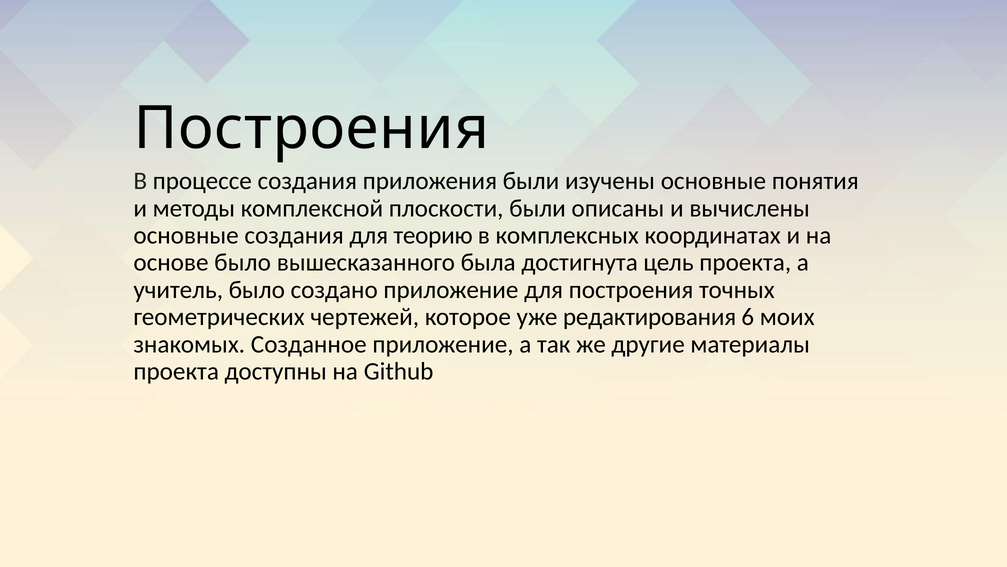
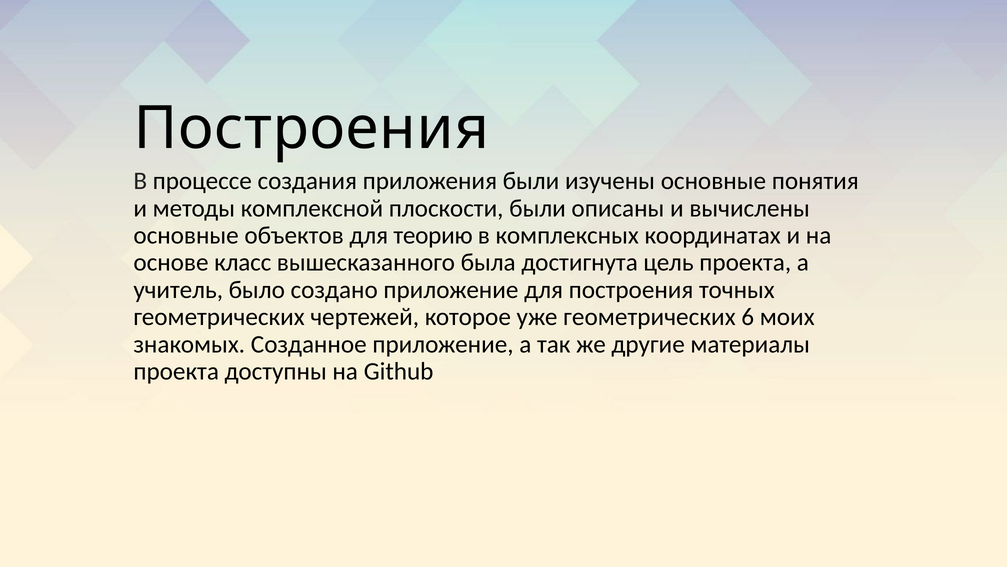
основные создания: создания -> объектов (294, 235)
основе было: было -> класс (243, 262)
уже редактирования: редактирования -> геометрических (649, 317)
